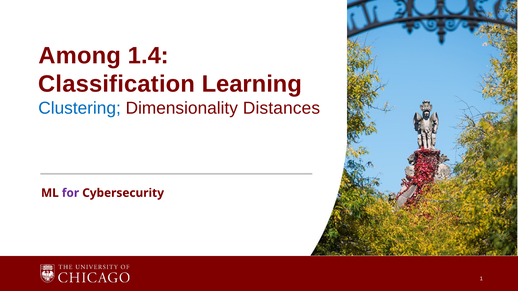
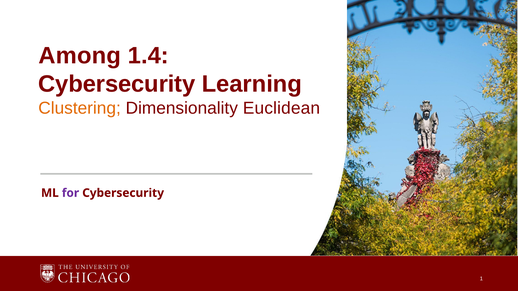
Classification: Classification -> Cybersecurity (117, 84)
Clustering colour: blue -> orange (80, 108)
Distances: Distances -> Euclidean (281, 108)
